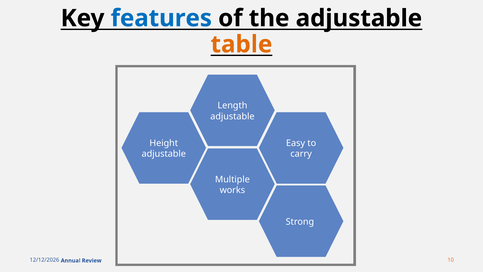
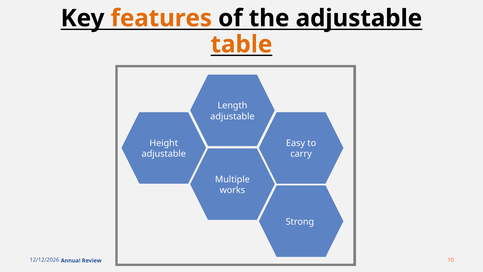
features colour: blue -> orange (161, 18)
